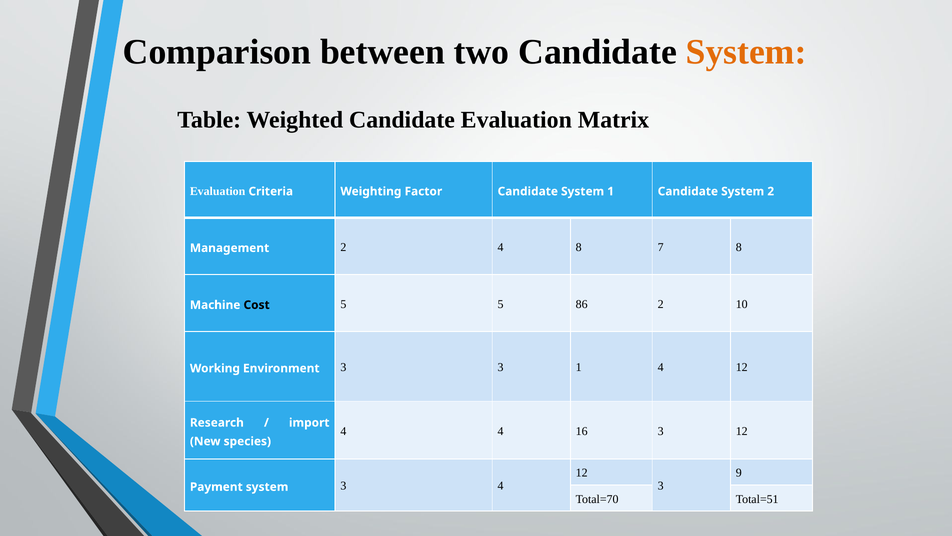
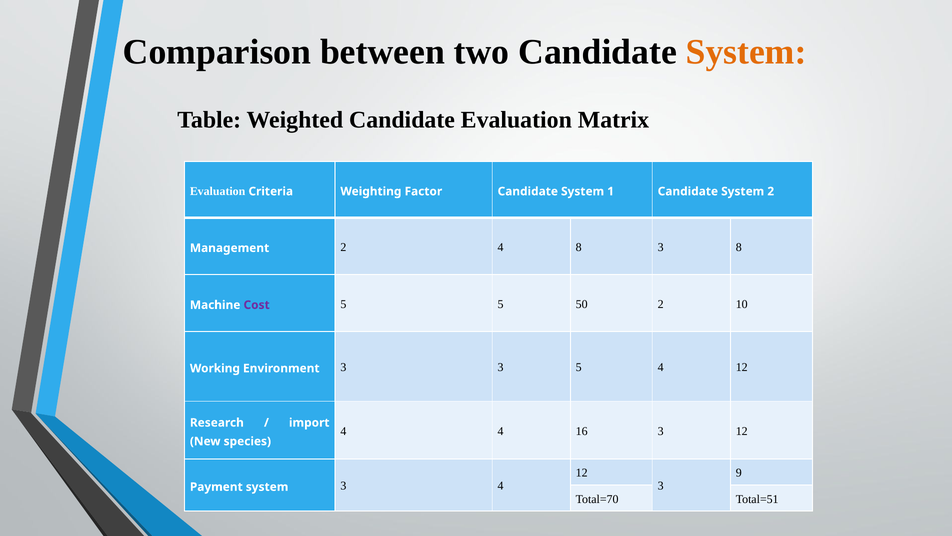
8 7: 7 -> 3 (661, 247)
Cost colour: black -> purple (257, 305)
86: 86 -> 50 (582, 304)
3 1: 1 -> 5 (579, 367)
